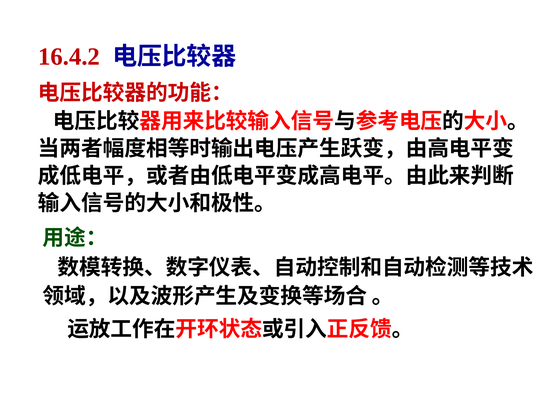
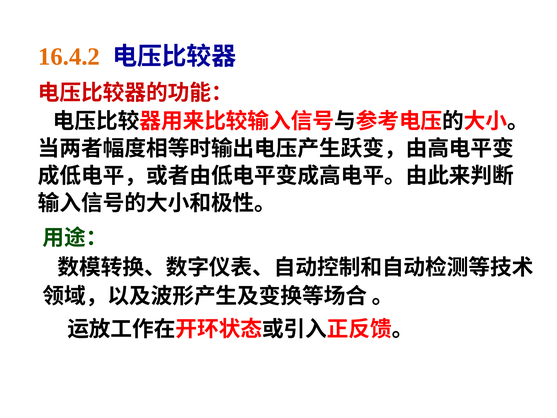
16.4.2 colour: red -> orange (69, 56)
